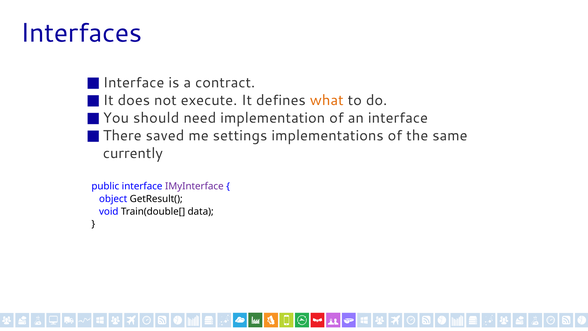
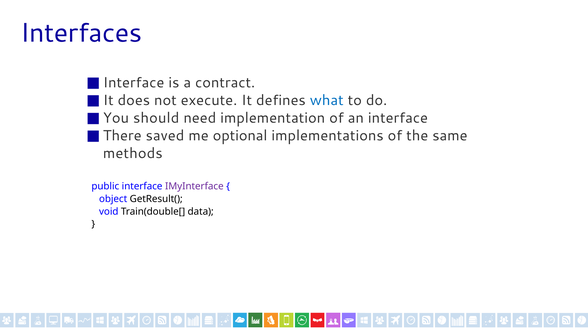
what colour: orange -> blue (327, 100)
settings: settings -> optional (240, 135)
currently: currently -> methods (133, 153)
